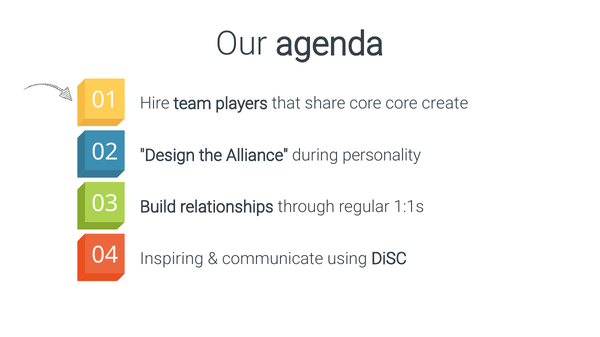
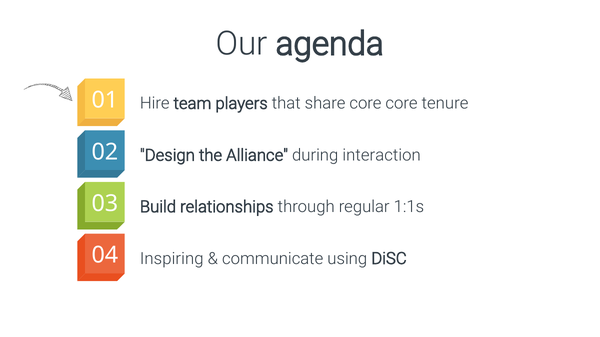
create: create -> tenure (445, 104)
personality: personality -> interaction (382, 156)
